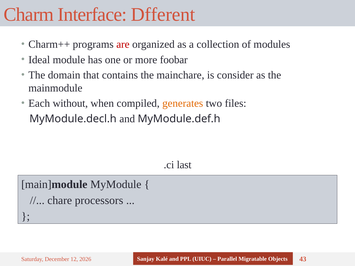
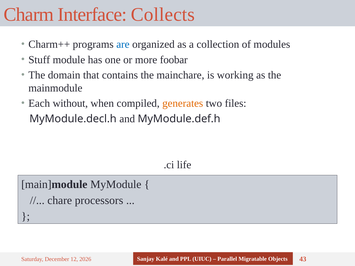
Dfferent: Dfferent -> Collects (163, 15)
are colour: red -> blue (123, 44)
Ideal: Ideal -> Stuff (39, 60)
consider: consider -> working (235, 75)
last: last -> life (184, 165)
